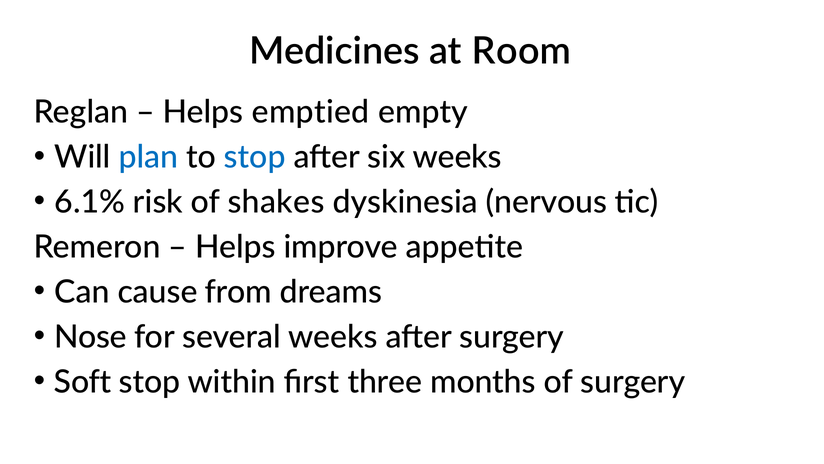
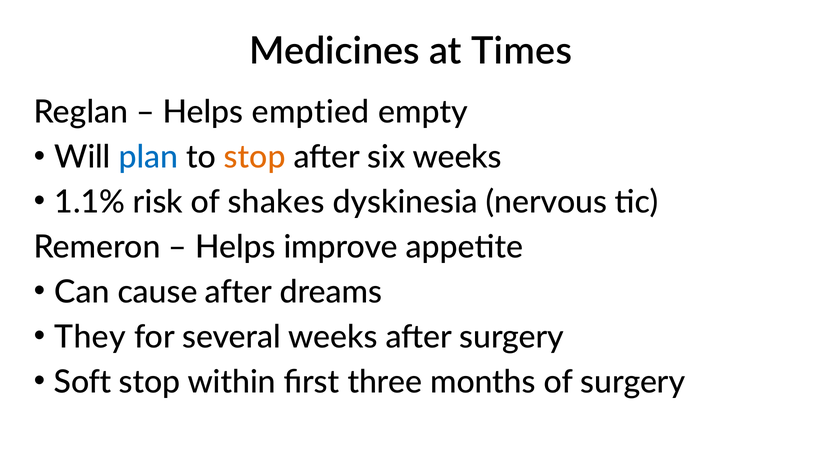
Room: Room -> Times (522, 51)
stop colour: blue -> orange (255, 157)
6.1%: 6.1% -> 1.1% (90, 202)
cause from: from -> after (238, 292)
Nose: Nose -> They (90, 337)
